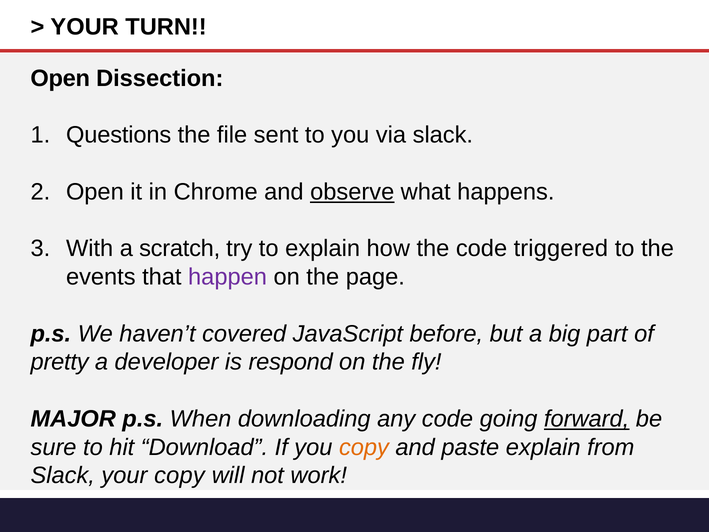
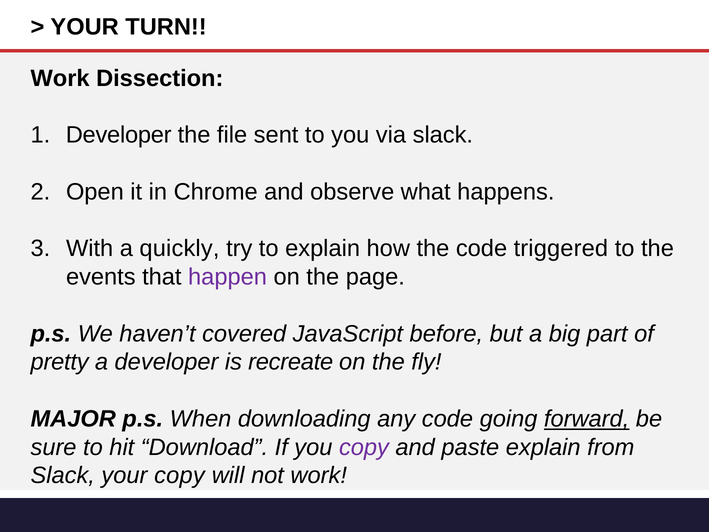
Open: Open -> Work (60, 78)
Questions: Questions -> Developer (119, 135)
observe underline: present -> none (352, 192)
scratch: scratch -> quickly (179, 249)
respond: respond -> recreate (291, 362)
copy colour: orange -> purple (364, 447)
